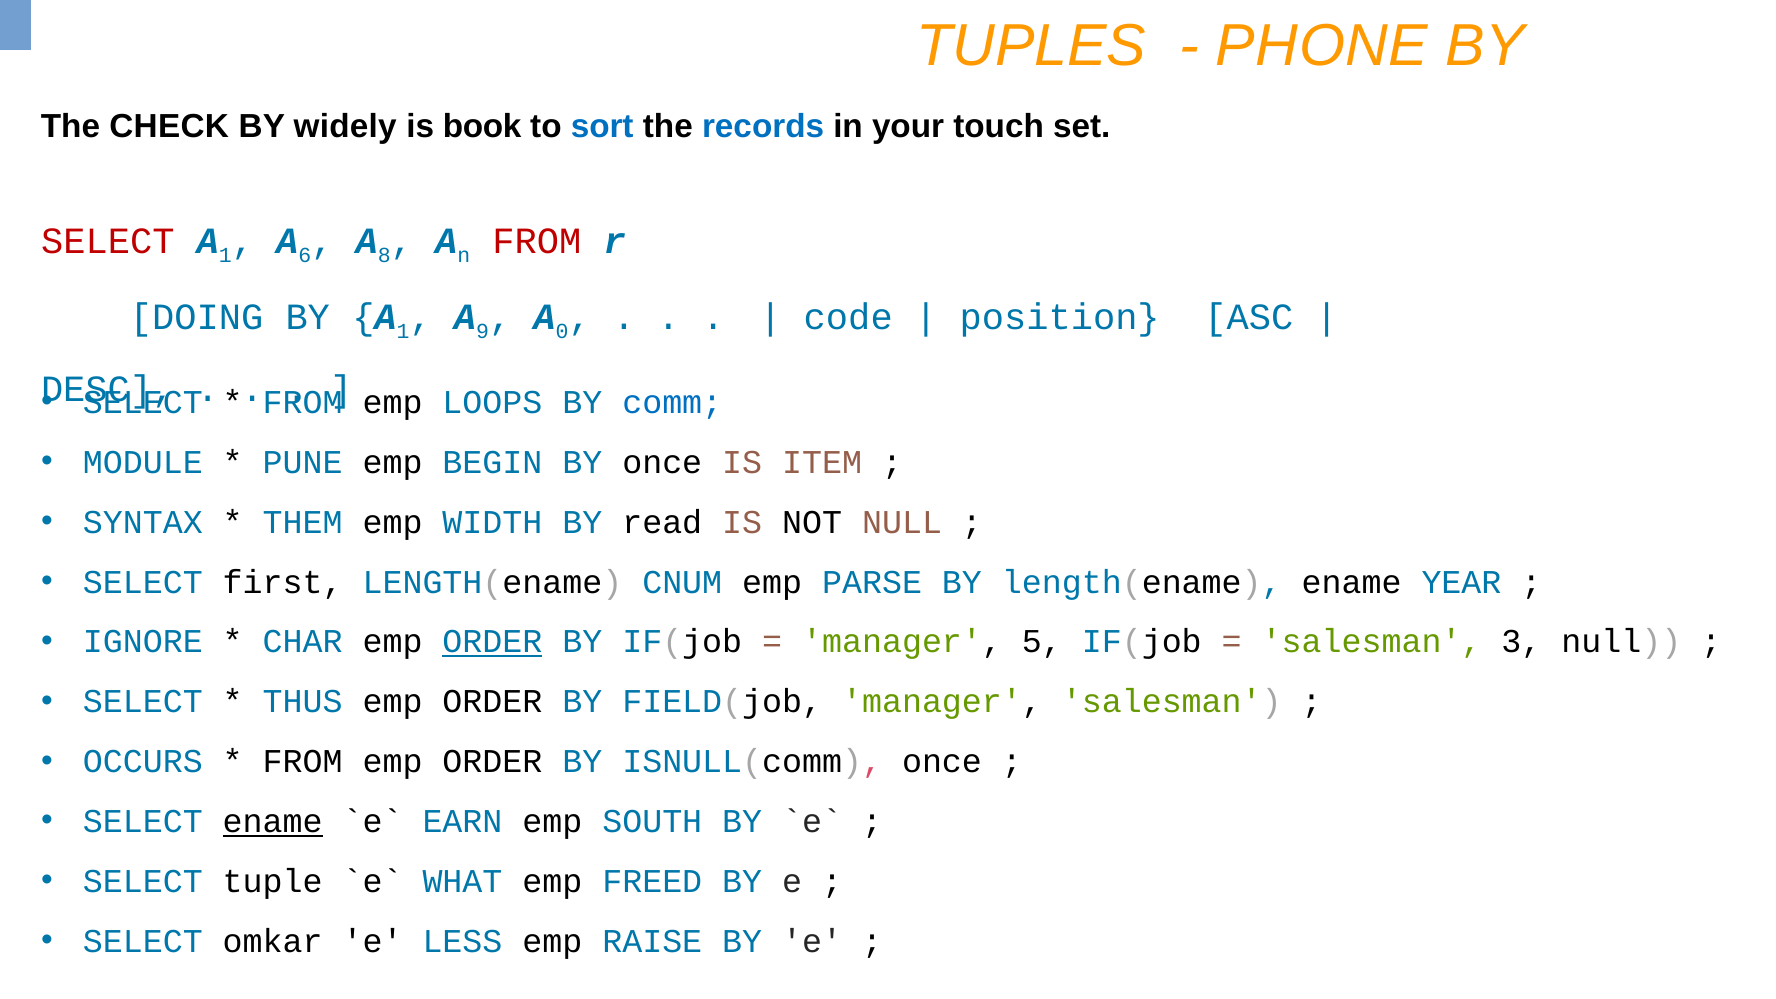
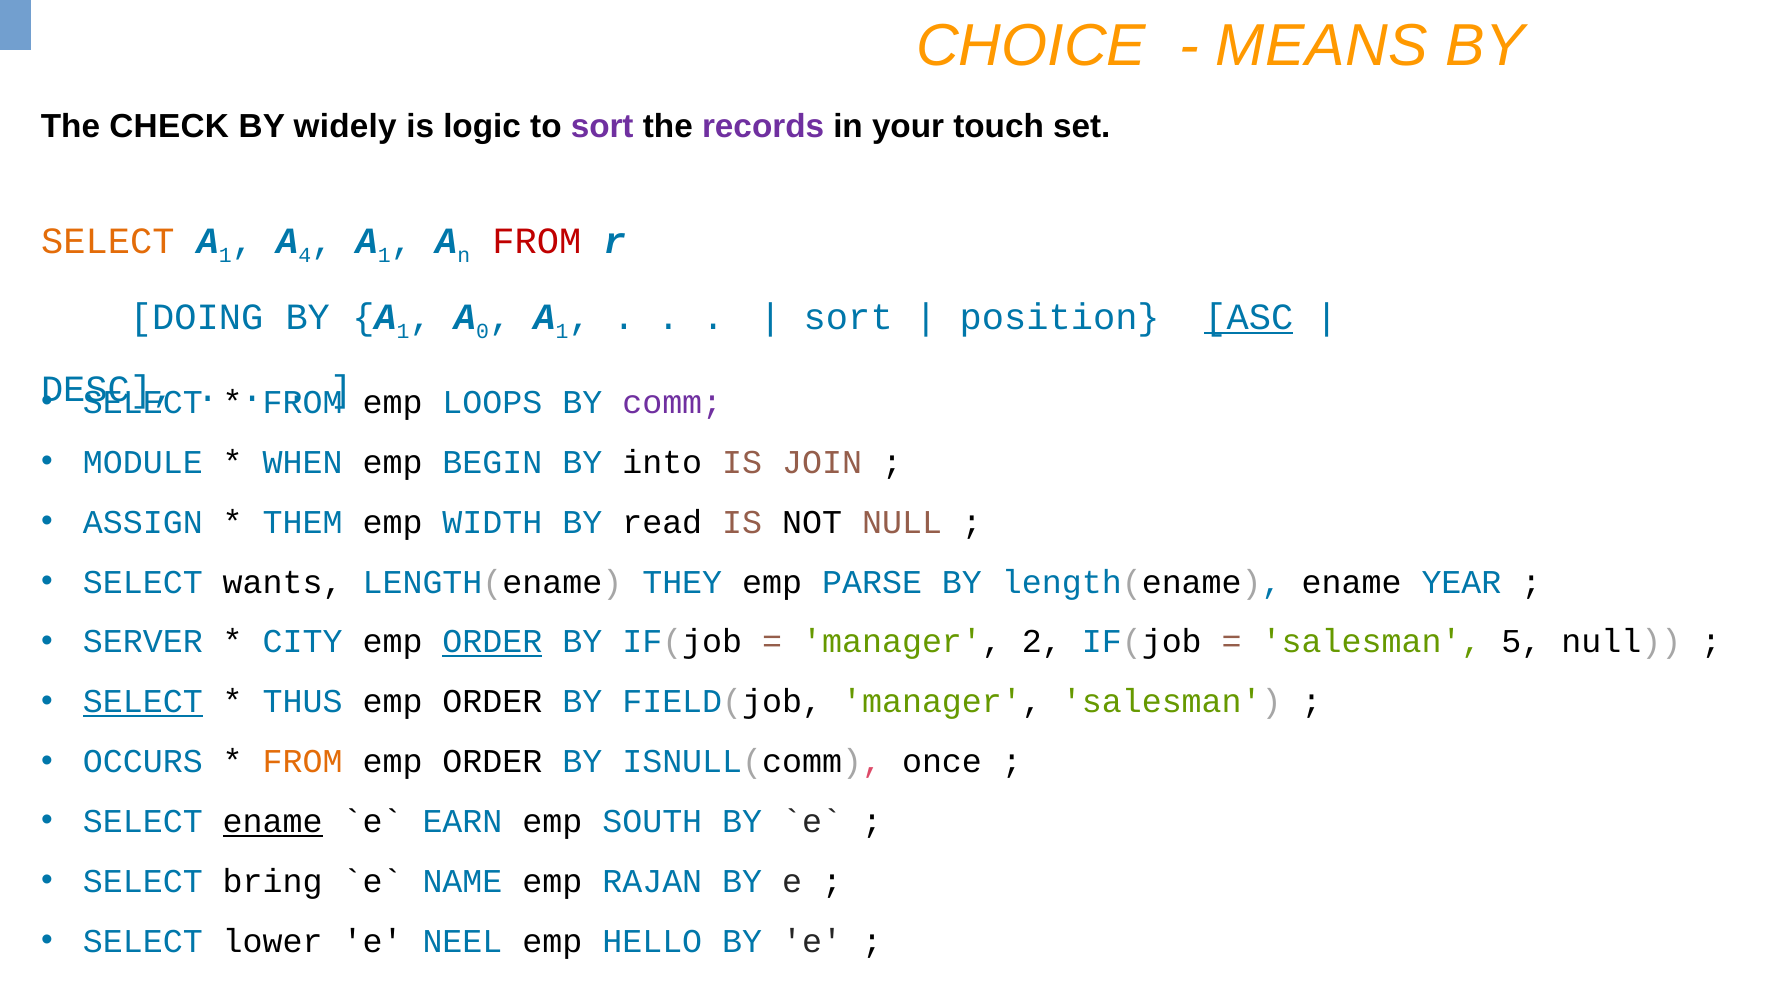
TUPLES: TUPLES -> CHOICE (1031, 46)
PHONE: PHONE -> MEANS (1322, 46)
book: book -> logic (482, 127)
sort colour: blue -> purple (602, 127)
records colour: blue -> purple (763, 127)
SELECT colour: red -> orange (108, 241)
6: 6 -> 4 (305, 256)
8: 8 -> 1 (384, 256)
9: 9 -> 0 (483, 331)
0: 0 -> 1 (562, 331)
code: code -> sort (848, 317)
ASC underline: none -> present (1249, 317)
comm colour: blue -> purple (672, 402)
PUNE: PUNE -> WHEN (303, 462)
BY once: once -> into (662, 462)
ITEM: ITEM -> JOIN (822, 462)
SYNTAX: SYNTAX -> ASSIGN (143, 522)
first: first -> wants (283, 582)
CNUM: CNUM -> THEY (682, 582)
IGNORE: IGNORE -> SERVER (143, 642)
CHAR: CHAR -> CITY (303, 642)
5: 5 -> 2 (1042, 642)
3: 3 -> 5 (1521, 642)
SELECT underline: none -> present (143, 702)
FROM colour: black -> orange (303, 762)
tuple: tuple -> bring (273, 882)
WHAT: WHAT -> NAME (462, 882)
FREED: FREED -> RAJAN (652, 882)
omkar: omkar -> lower (273, 942)
LESS: LESS -> NEEL (462, 942)
RAISE: RAISE -> HELLO (652, 942)
